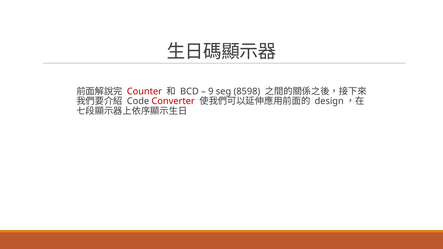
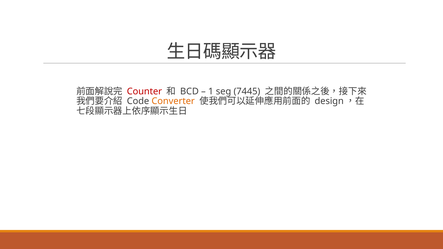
9: 9 -> 1 (211, 91)
8598: 8598 -> 7445 (247, 91)
Converter colour: red -> orange (173, 101)
